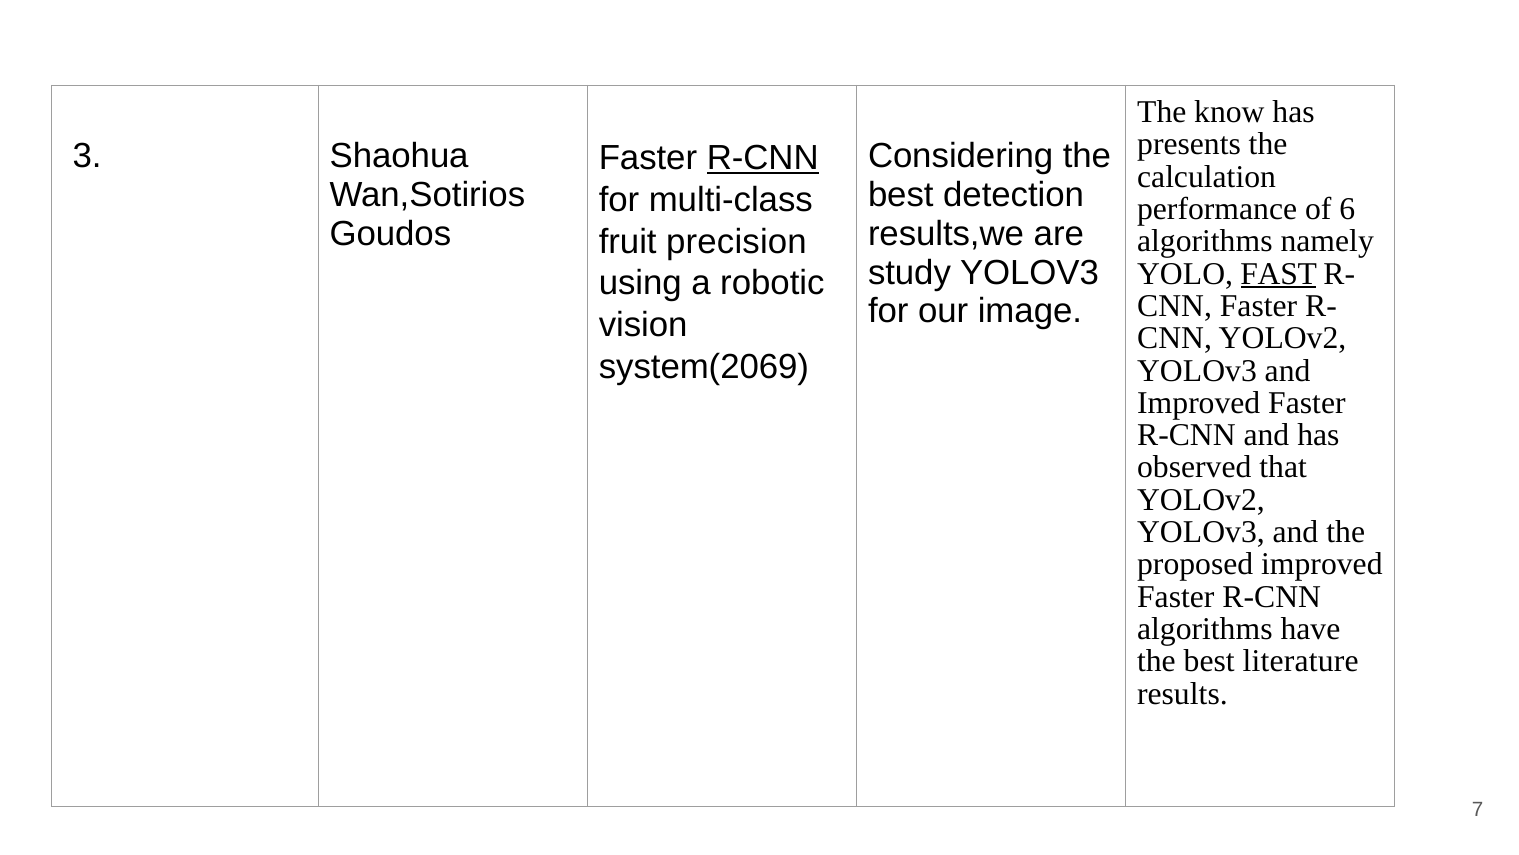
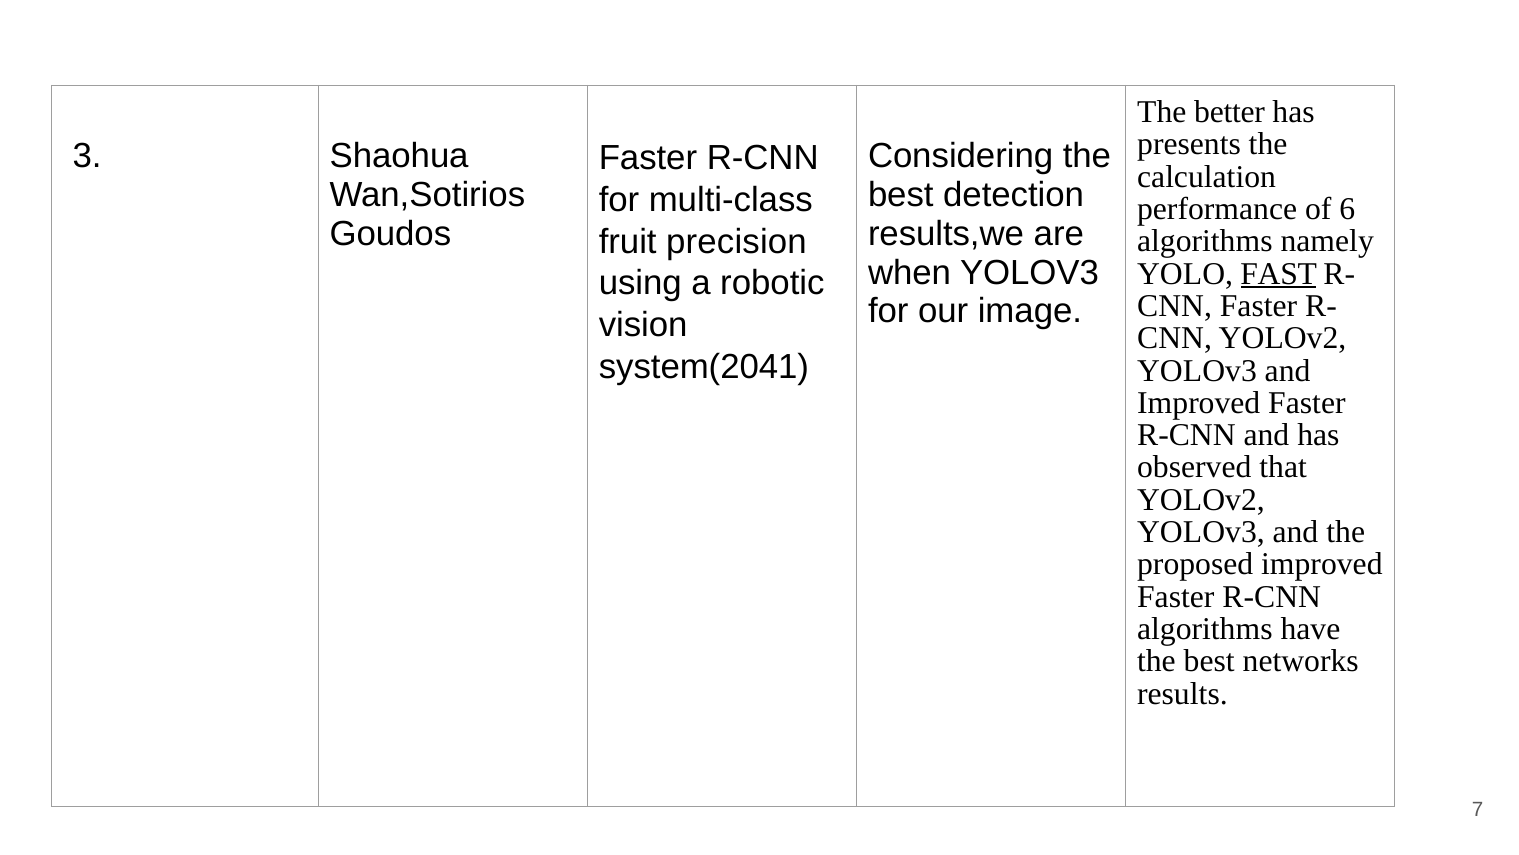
know: know -> better (1230, 112)
R-CNN underline: present -> none (763, 158)
study: study -> when (909, 272)
system(2069: system(2069 -> system(2041 (704, 366)
literature: literature -> networks (1301, 661)
